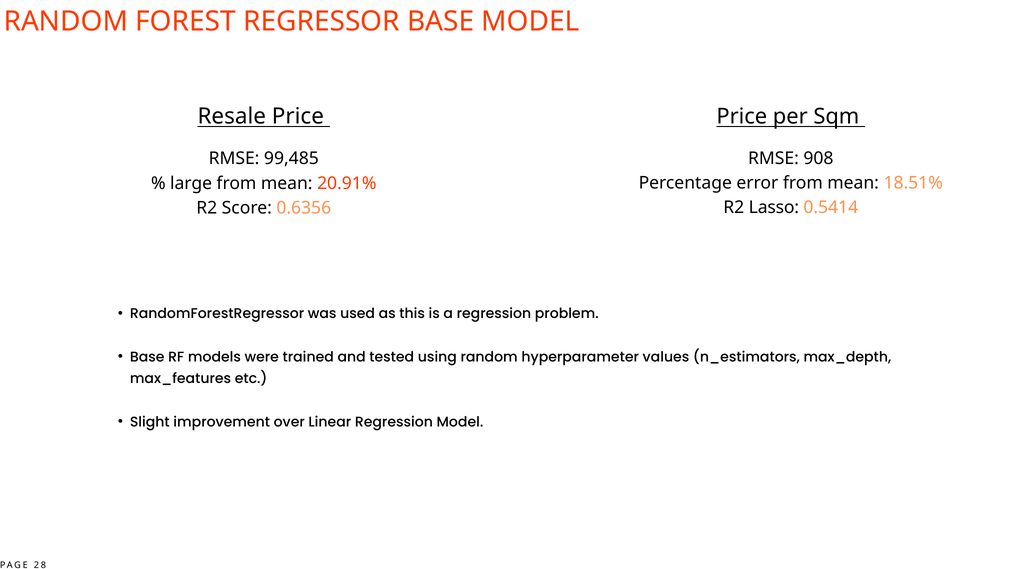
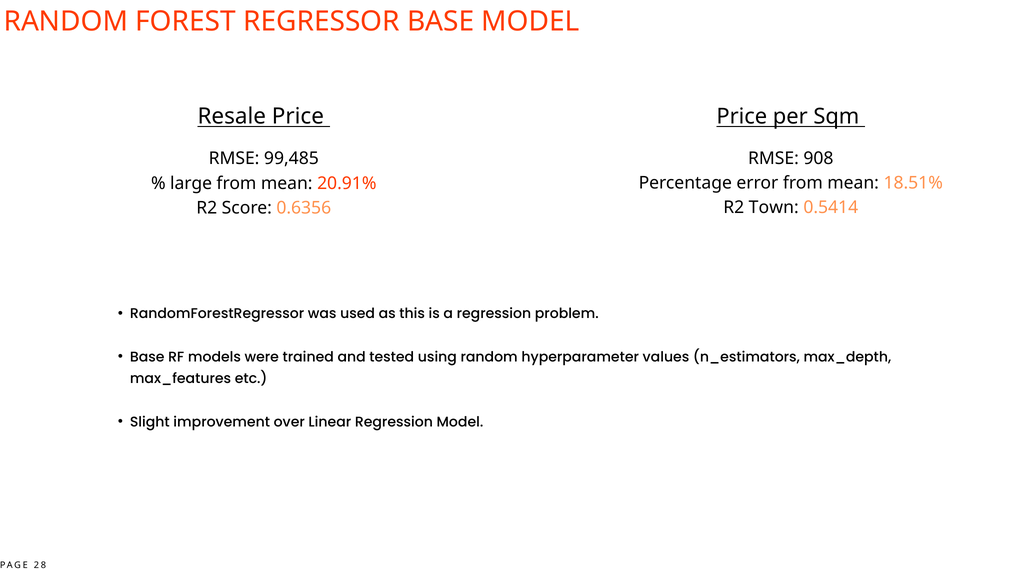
Lasso: Lasso -> Town (774, 207)
